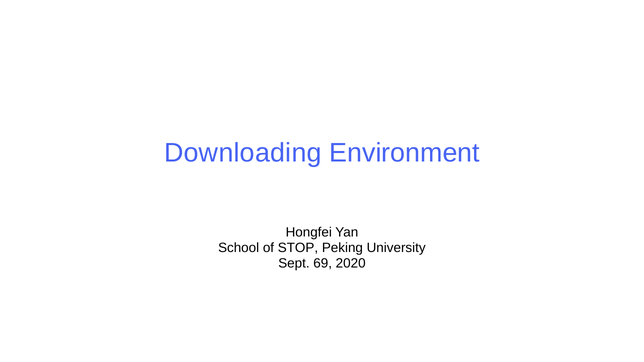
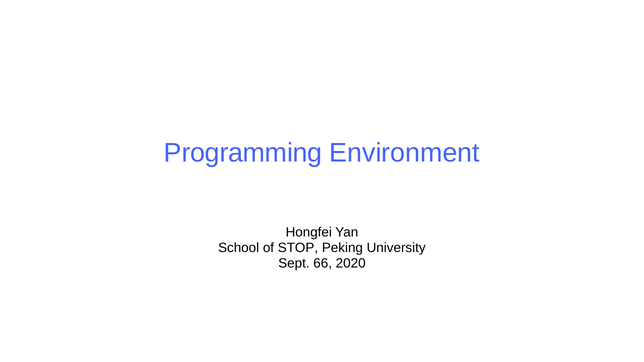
Downloading: Downloading -> Programming (243, 153)
69: 69 -> 66 (323, 263)
